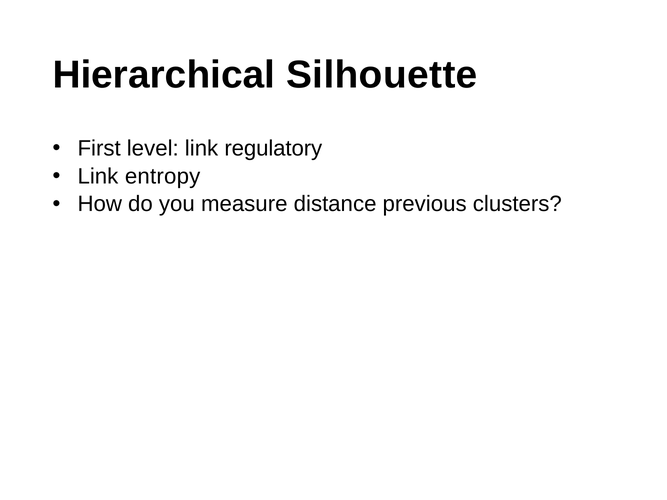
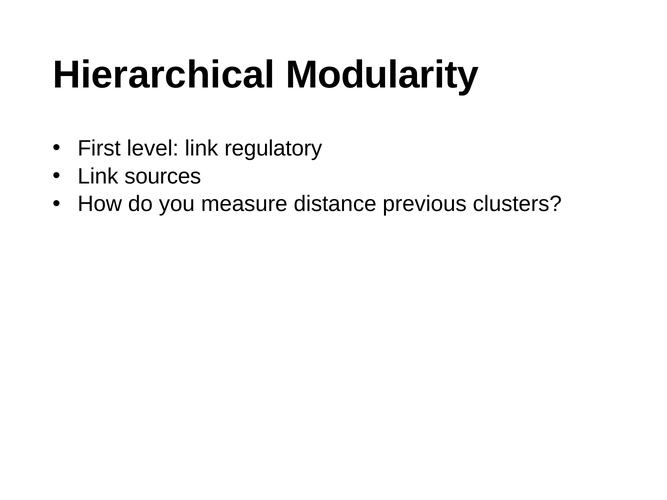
Silhouette: Silhouette -> Modularity (382, 75)
entropy: entropy -> sources (163, 176)
